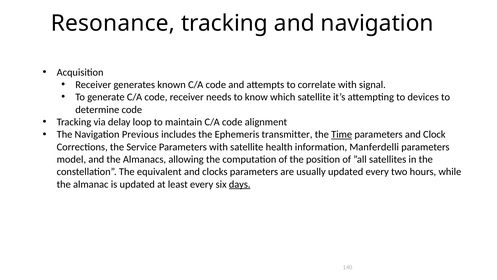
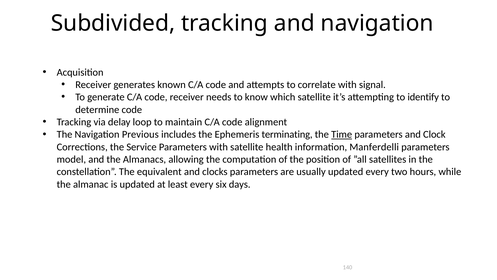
Resonance: Resonance -> Subdivided (113, 23)
devices: devices -> identify (423, 97)
transmitter: transmitter -> terminating (287, 134)
days underline: present -> none (240, 184)
